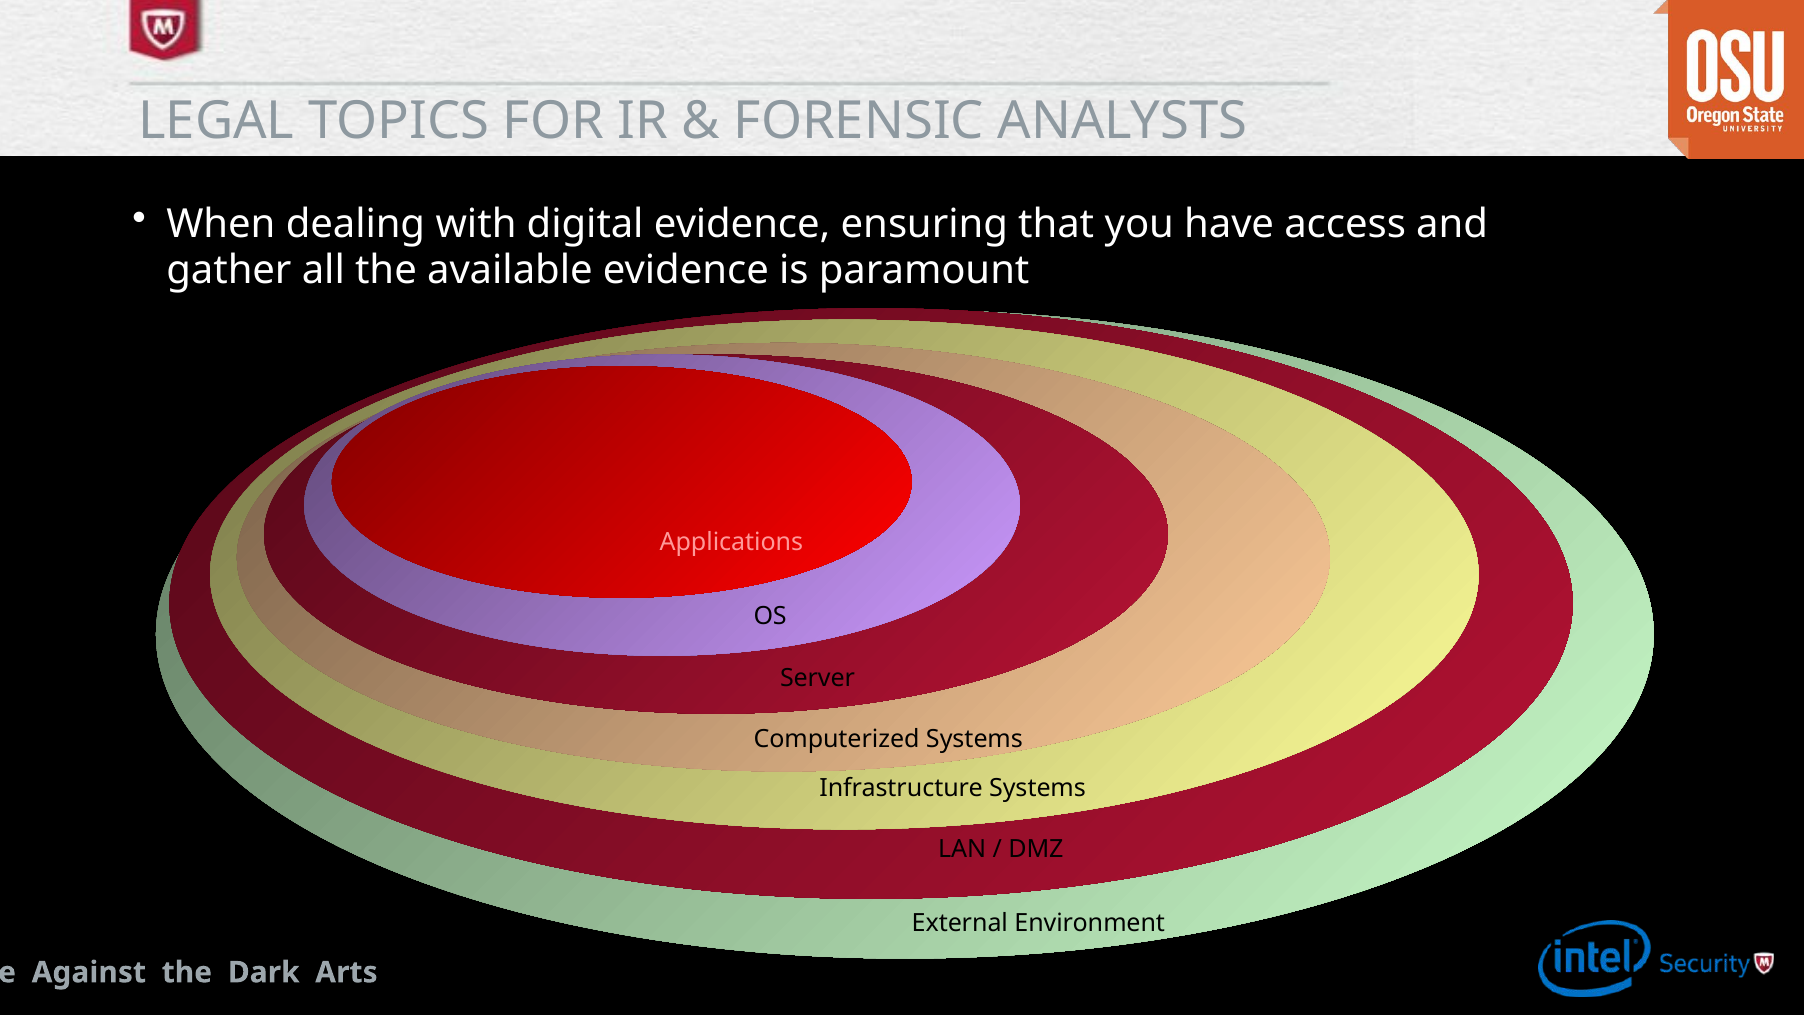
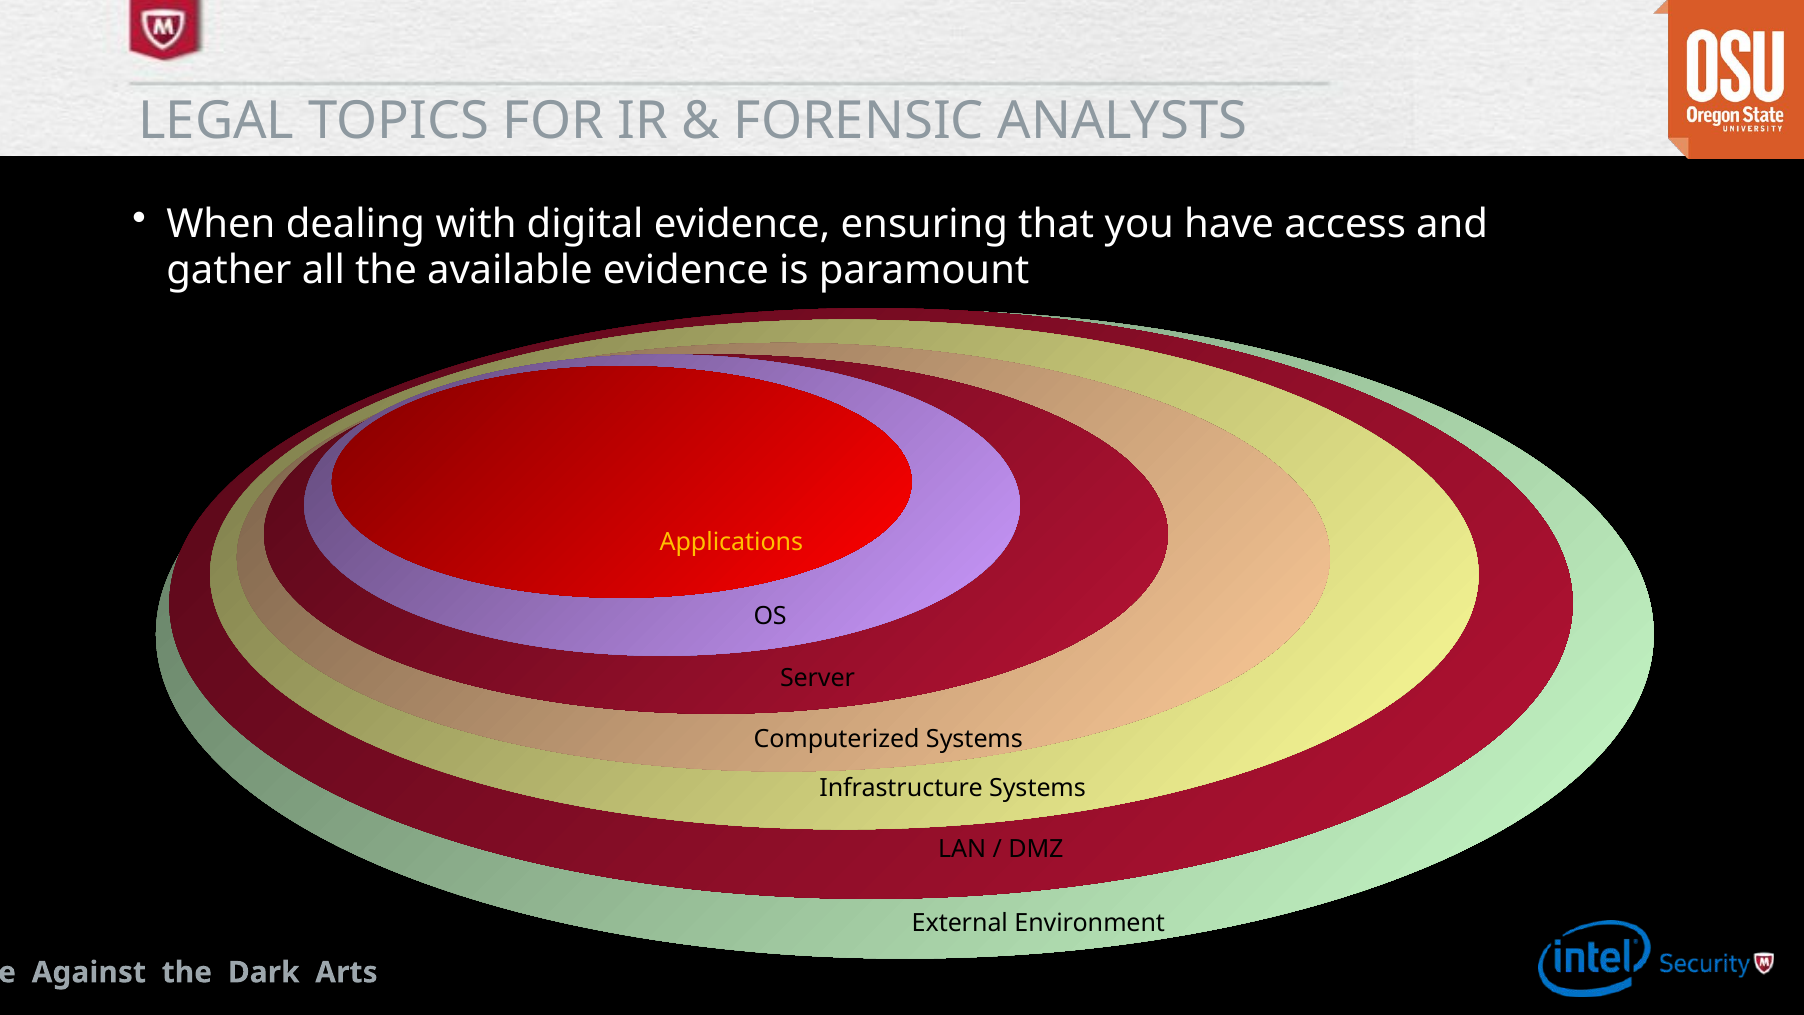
Applications colour: pink -> yellow (731, 542)
